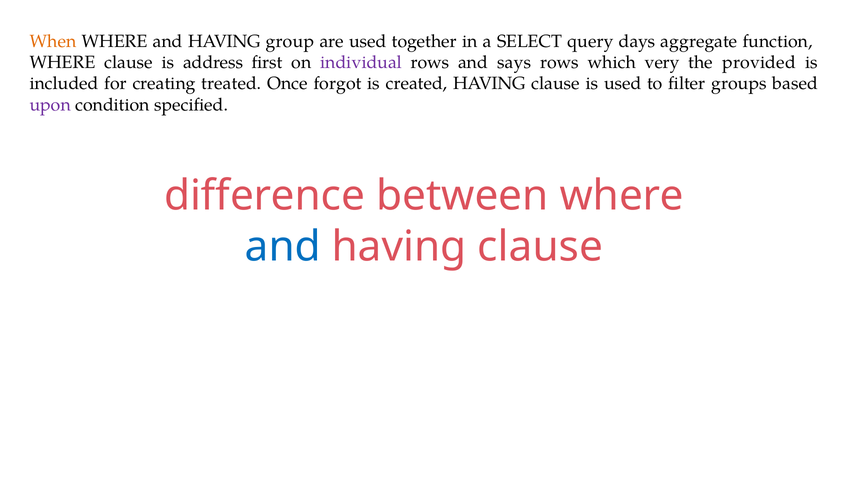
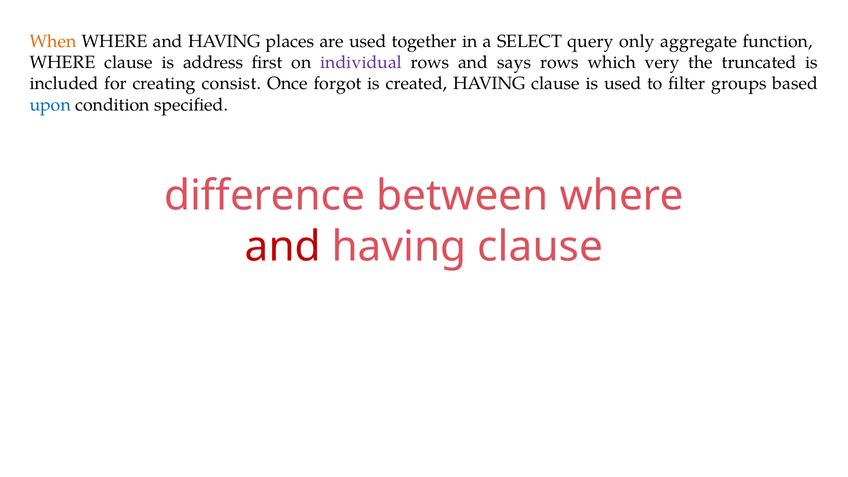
group: group -> places (290, 41)
days: days -> only (637, 41)
provided: provided -> truncated (759, 62)
treated: treated -> consist (231, 84)
upon colour: purple -> blue (50, 105)
and colour: blue -> red (283, 247)
